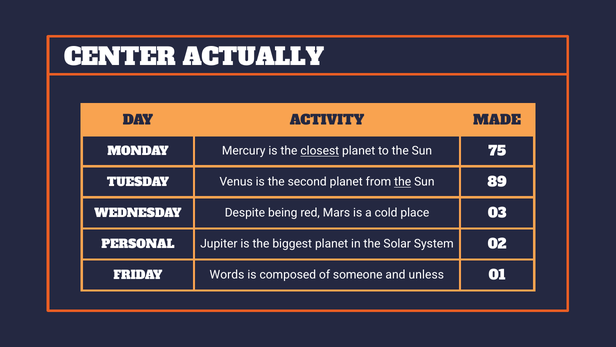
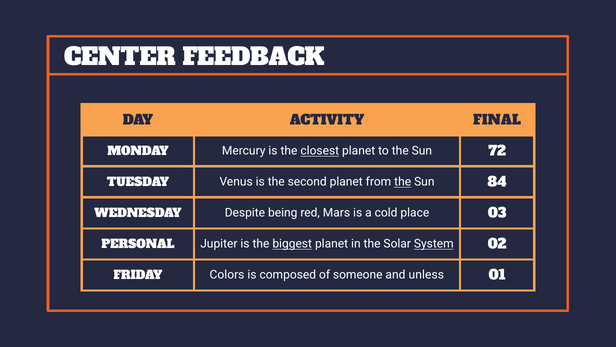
ACTUALLY: ACTUALLY -> FEEDBACK (254, 57)
MADE: MADE -> FINAL (497, 120)
75: 75 -> 72 (497, 151)
89: 89 -> 84 (497, 182)
biggest underline: none -> present (292, 244)
System underline: none -> present (434, 244)
Words: Words -> Colors (227, 275)
